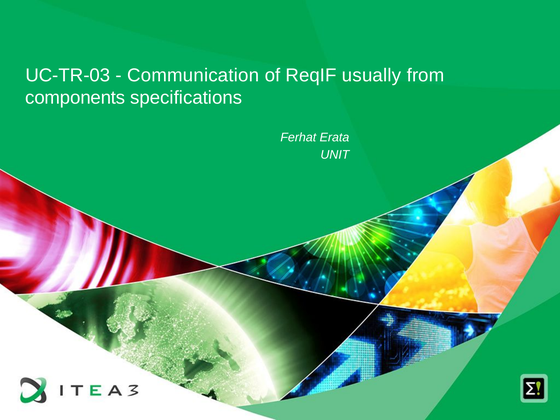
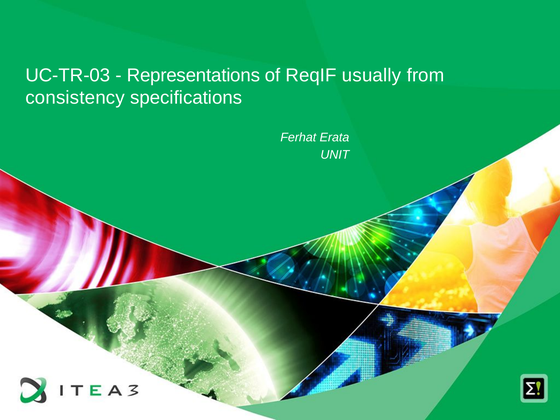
Communication: Communication -> Representations (193, 75)
components: components -> consistency (75, 98)
